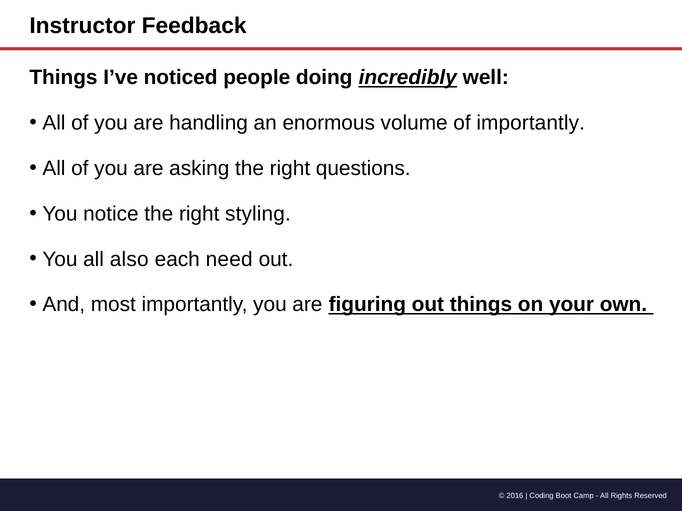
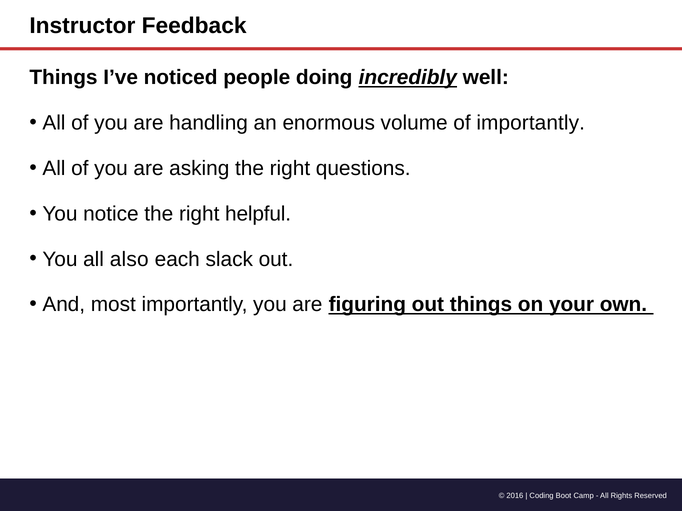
styling: styling -> helpful (258, 214)
need: need -> slack (229, 259)
